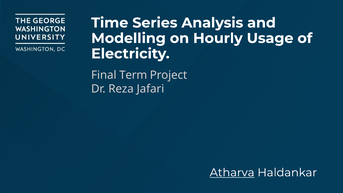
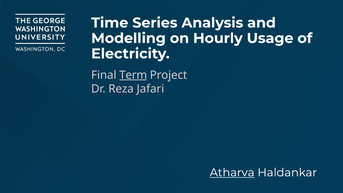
Term underline: none -> present (133, 75)
